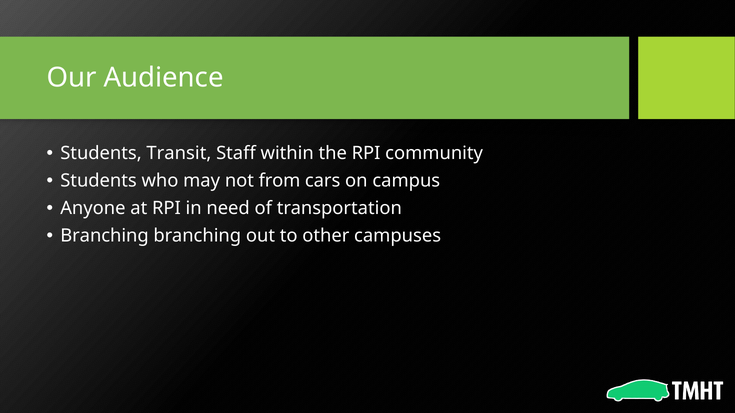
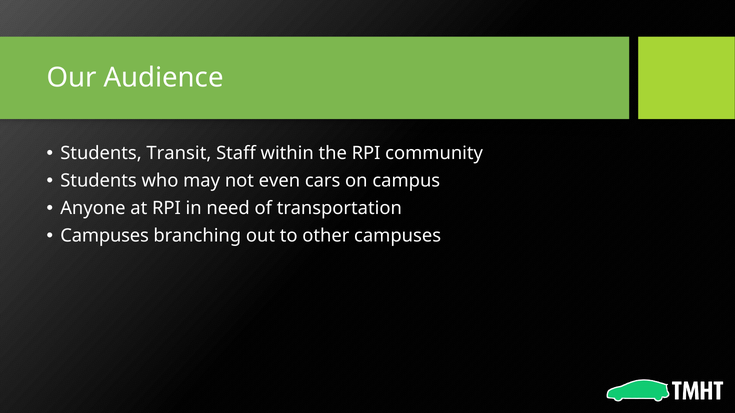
from: from -> even (279, 181)
Branching: Branching -> Campuses (105, 236)
